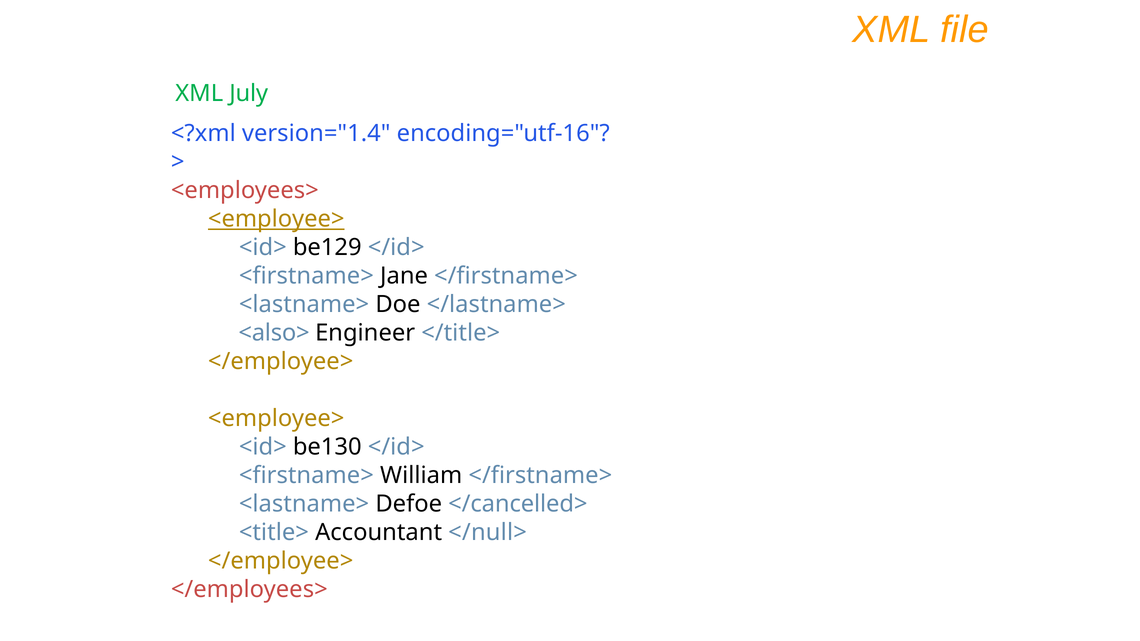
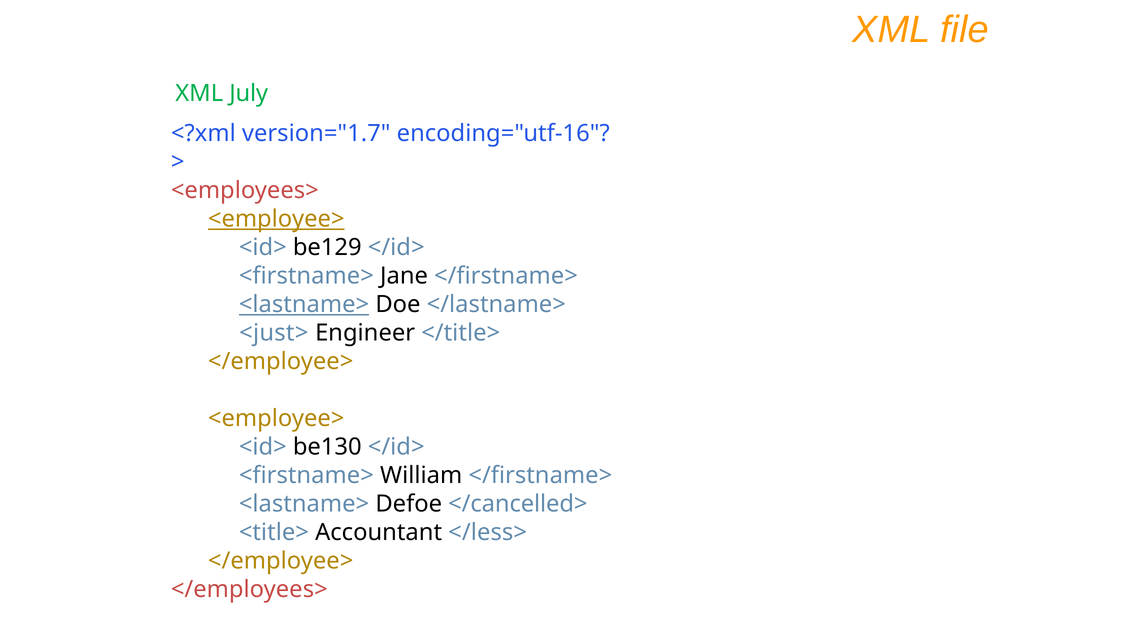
version="1.4: version="1.4 -> version="1.7 (316, 134)
<lastname> underline: none -> present (304, 305)
<also>: <also> -> <just> (274, 333)
</null>: </null> -> </less> (488, 533)
